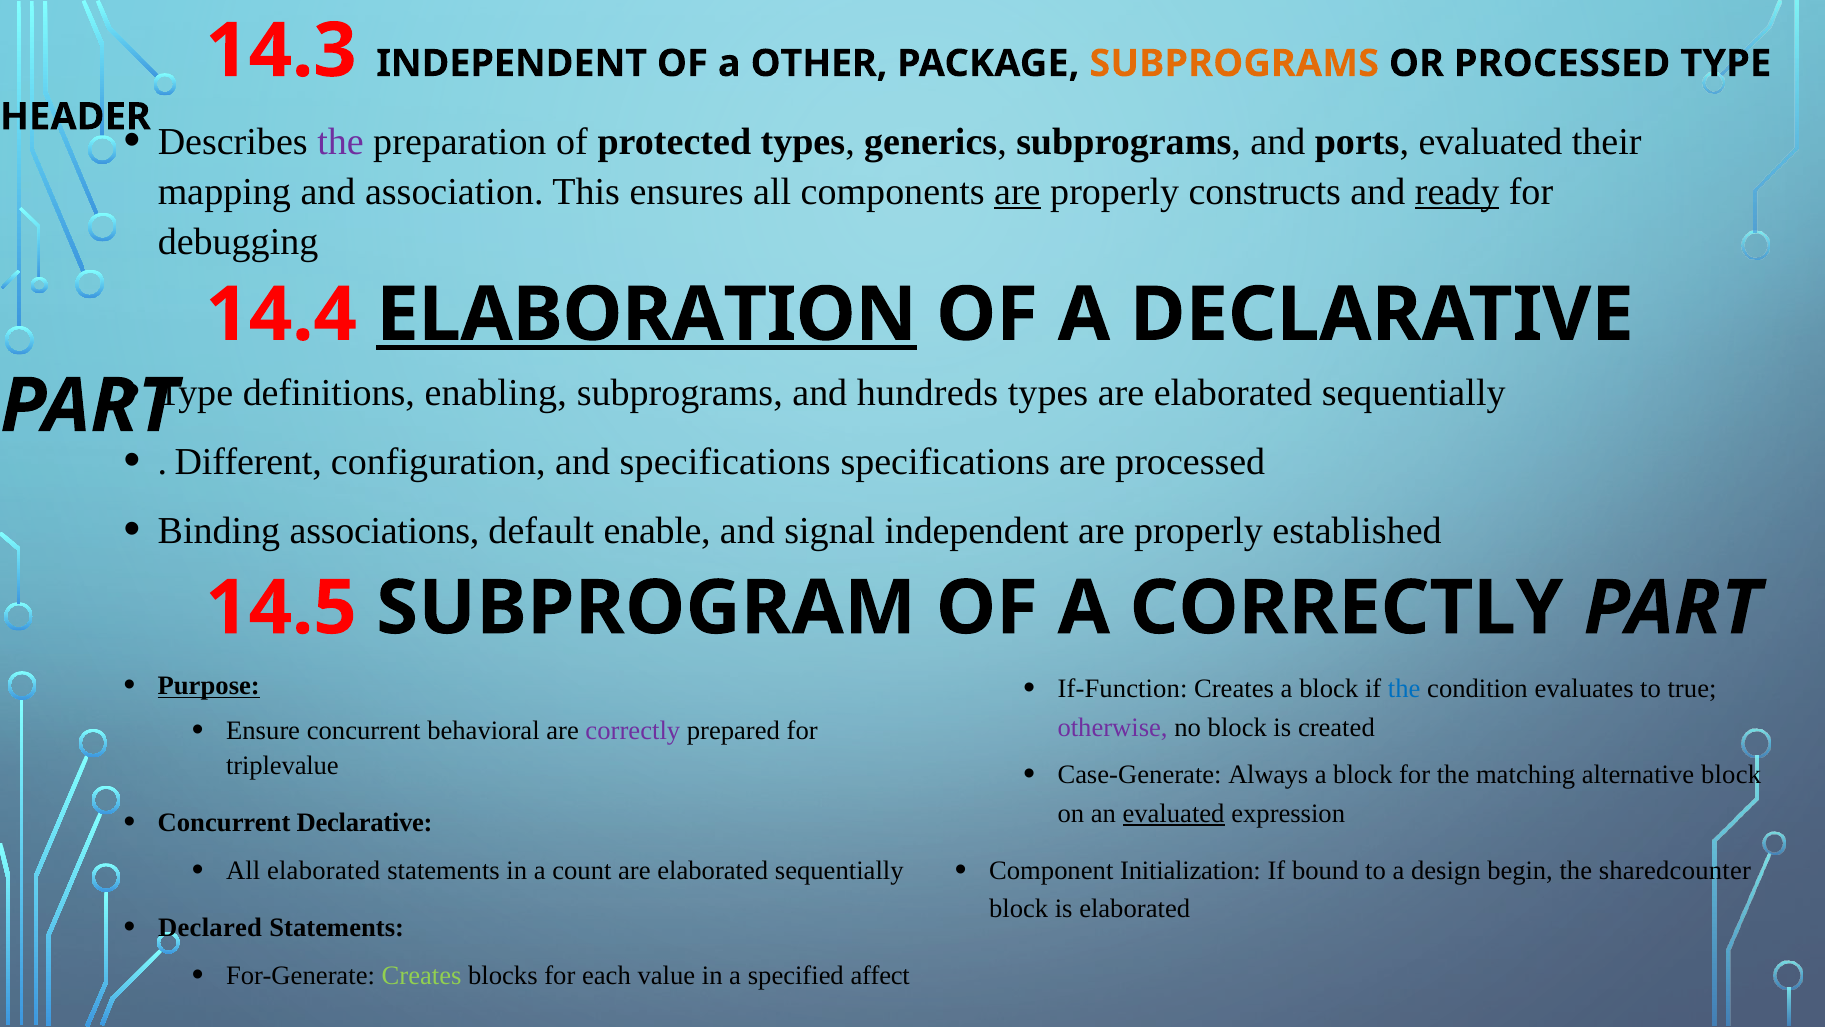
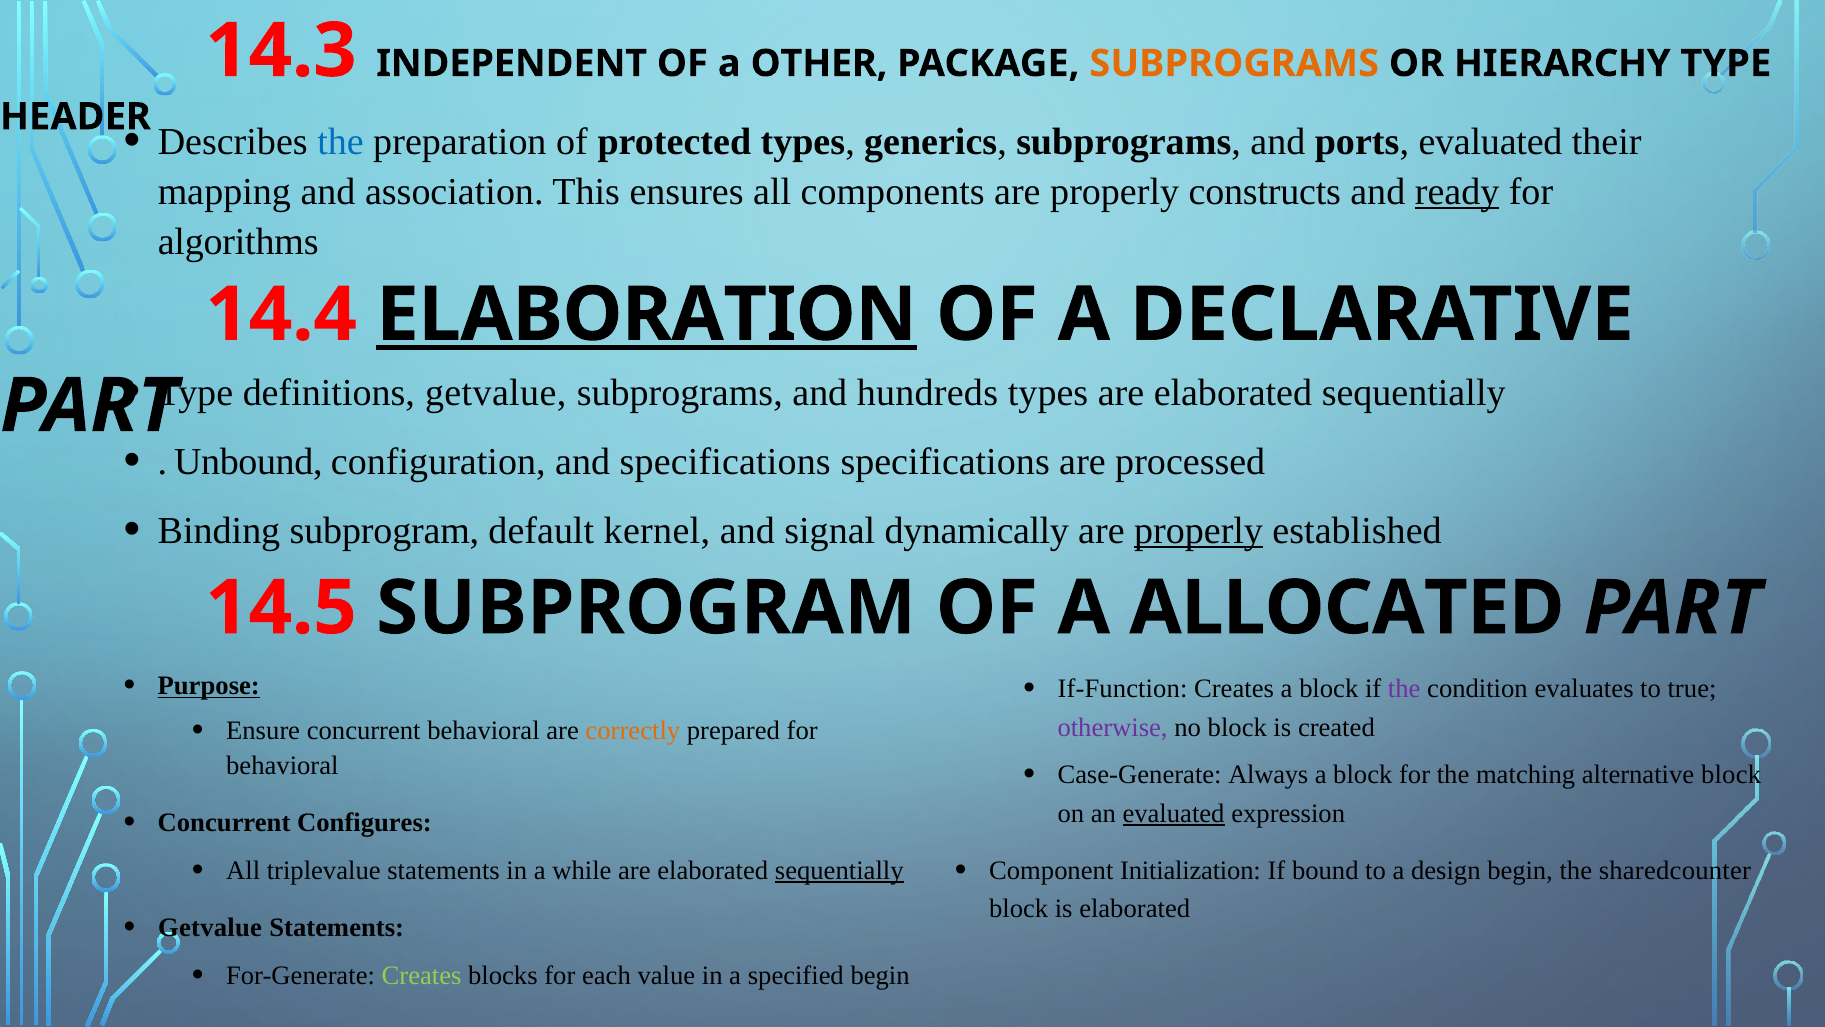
OR PROCESSED: PROCESSED -> HIERARCHY (1562, 63)
the colour: purple -> blue (341, 141)
are underline: present -> none (1017, 192)
debugging: debugging -> algorithms (238, 242)
definitions enabling: enabling -> getvalue (496, 392)
Different: Different -> Unbound (248, 462)
Binding associations: associations -> subprogram (384, 531)
enable: enable -> kernel (657, 531)
signal independent: independent -> dynamically (977, 531)
properly underline: none -> present (1199, 531)
A CORRECTLY: CORRECTLY -> ALLOCATED (1347, 608)
the colour: blue -> purple (1404, 689)
correctly colour: purple -> orange (633, 730)
triplevalue: triplevalue -> behavioral (282, 765)
Concurrent Declarative: Declarative -> Configures (364, 823)
All elaborated: elaborated -> triplevalue (324, 870)
count: count -> while (582, 870)
sequentially underline: none -> present (839, 870)
Declared: Declared -> Getvalue (210, 928)
specified affect: affect -> begin (880, 976)
